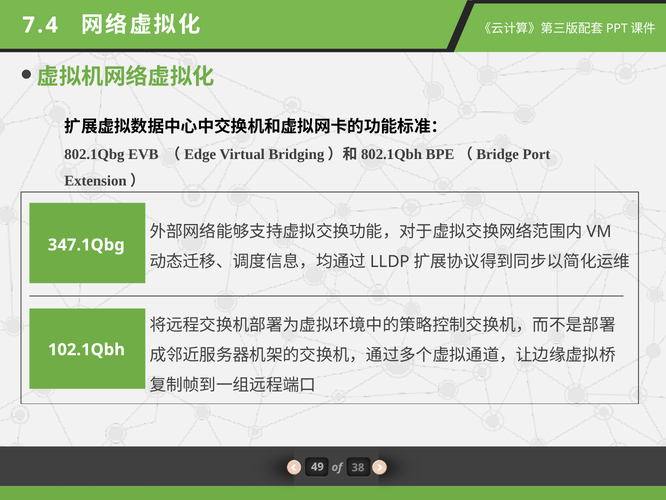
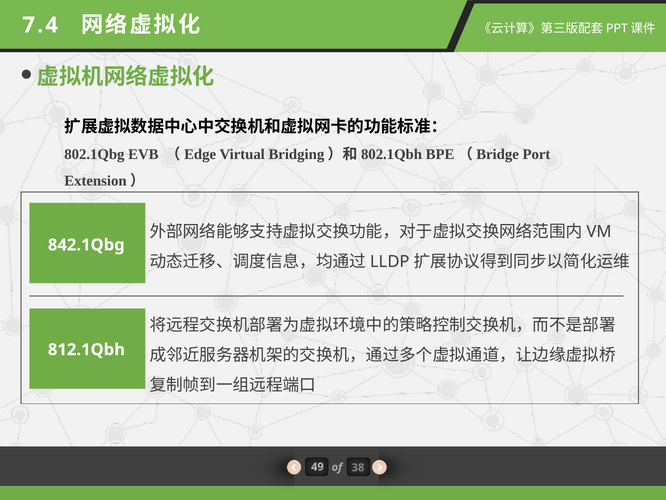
347.1Qbg: 347.1Qbg -> 842.1Qbg (86, 245)
102.1Qbh: 102.1Qbh -> 812.1Qbh (86, 349)
